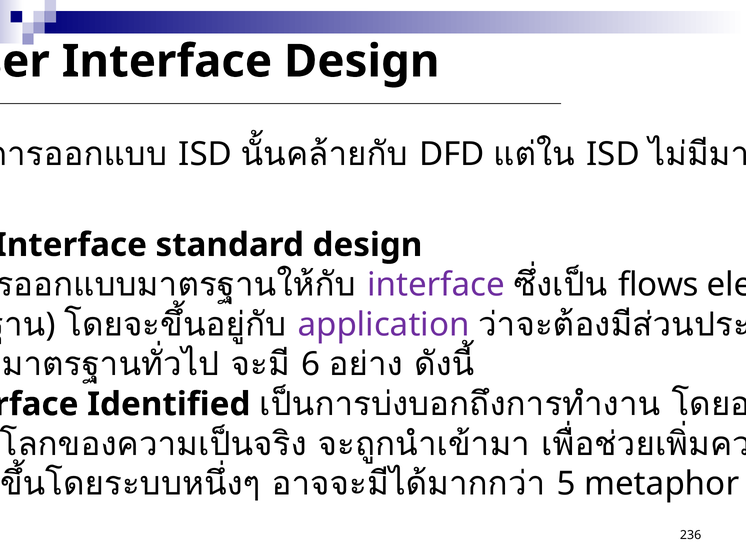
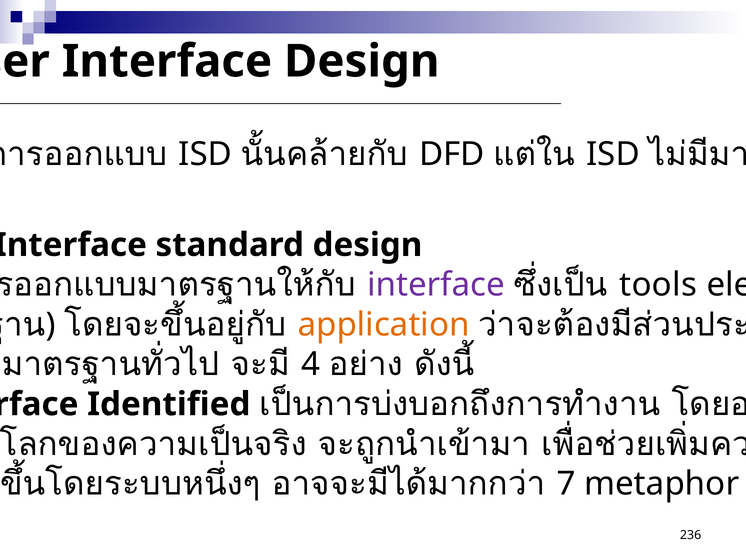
flows: flows -> tools (658, 285)
application colour: purple -> orange (384, 324)
6: 6 -> 4 (311, 364)
5: 5 -> 7 (566, 484)
